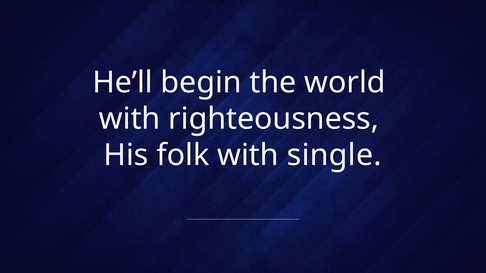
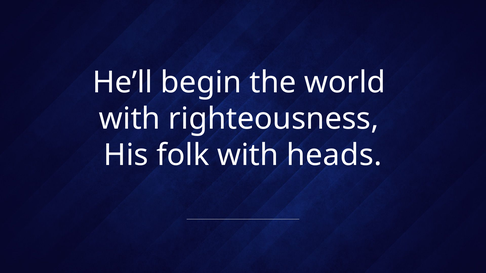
single: single -> heads (334, 155)
